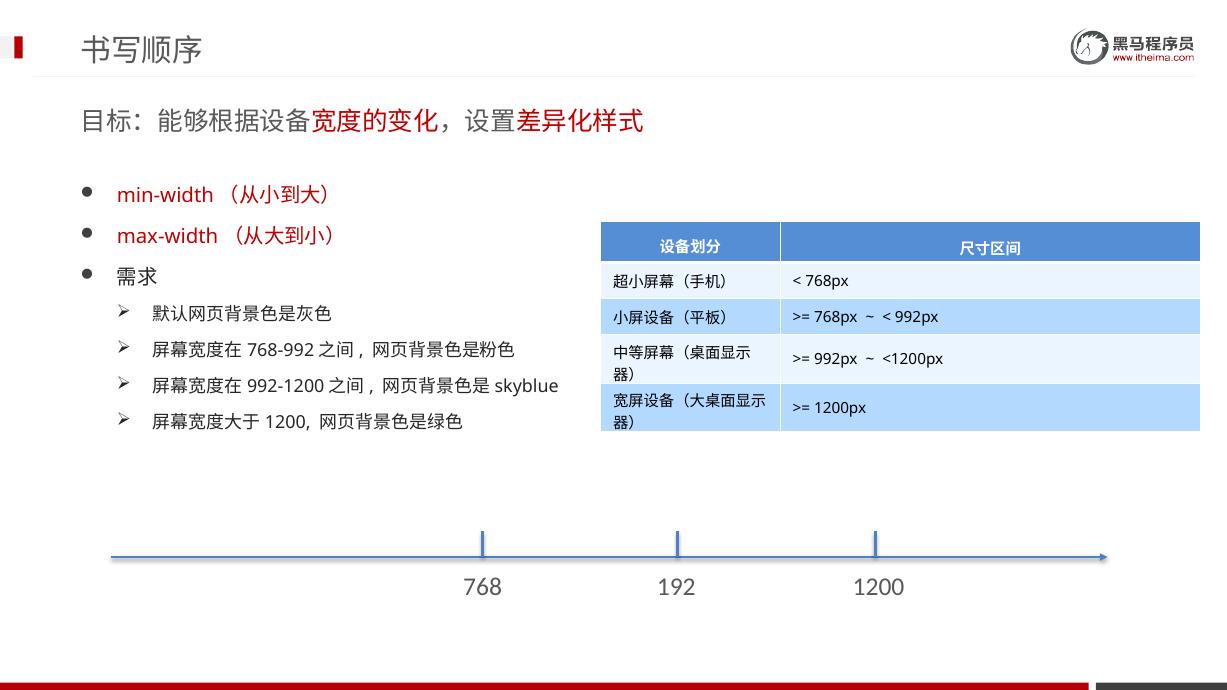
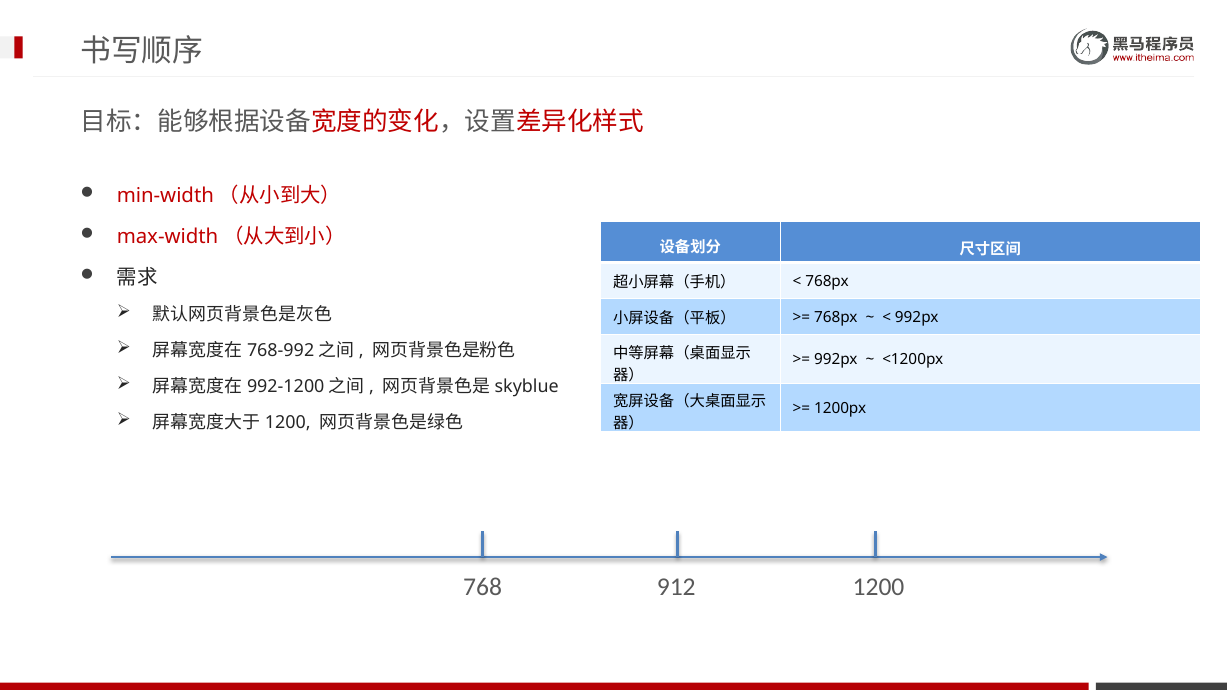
192: 192 -> 912 (676, 587)
